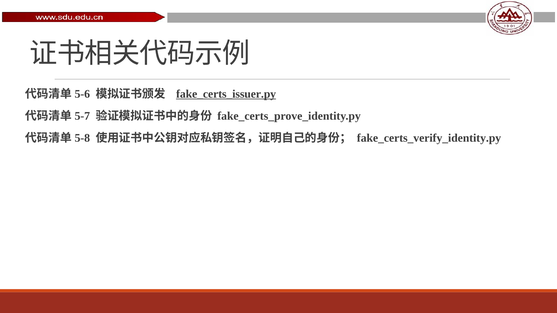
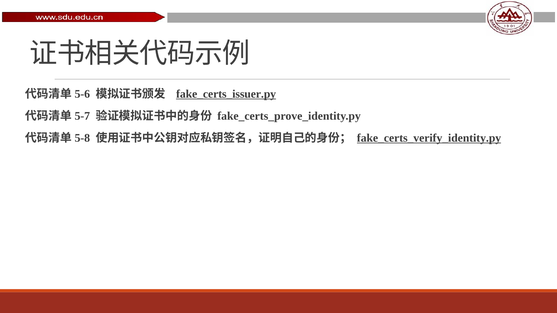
fake_certs_verify_identity.py underline: none -> present (429, 138)
